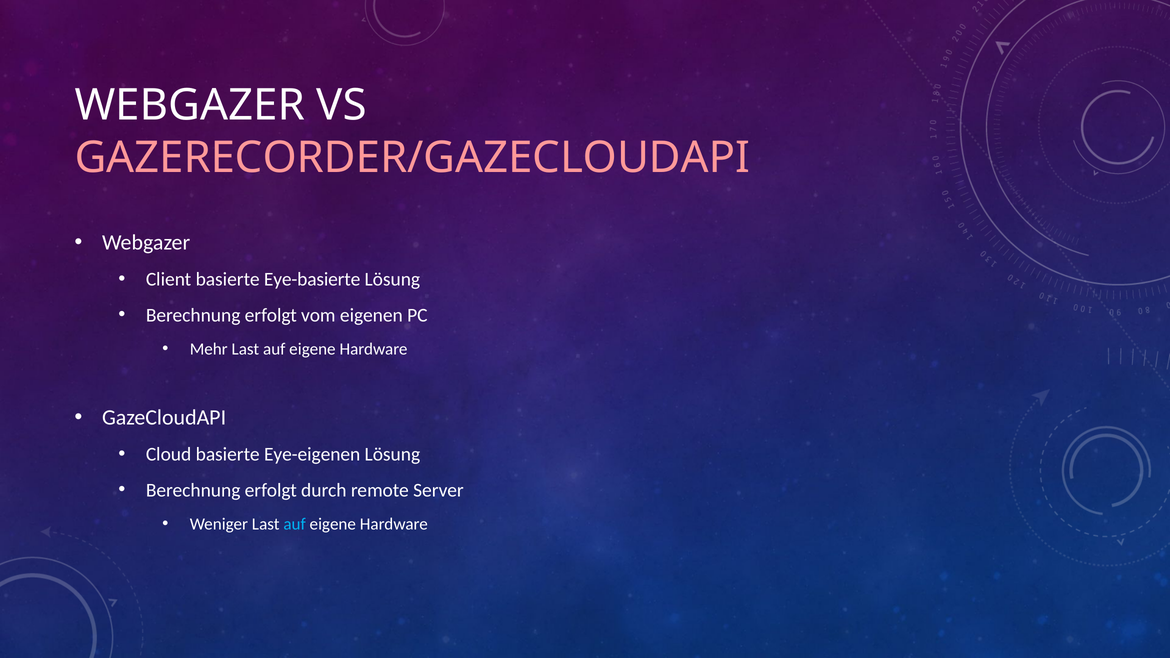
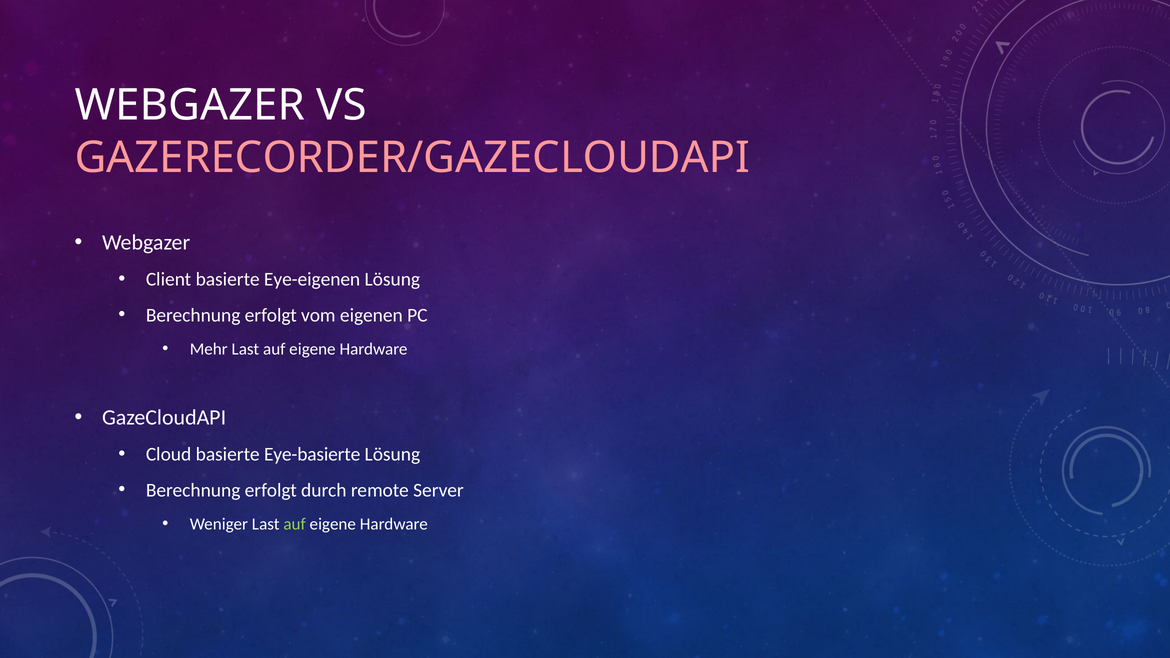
Eye-basierte: Eye-basierte -> Eye-eigenen (312, 280)
Eye-eigenen: Eye-eigenen -> Eye-basierte (312, 455)
auf colour: light blue -> light green (295, 524)
